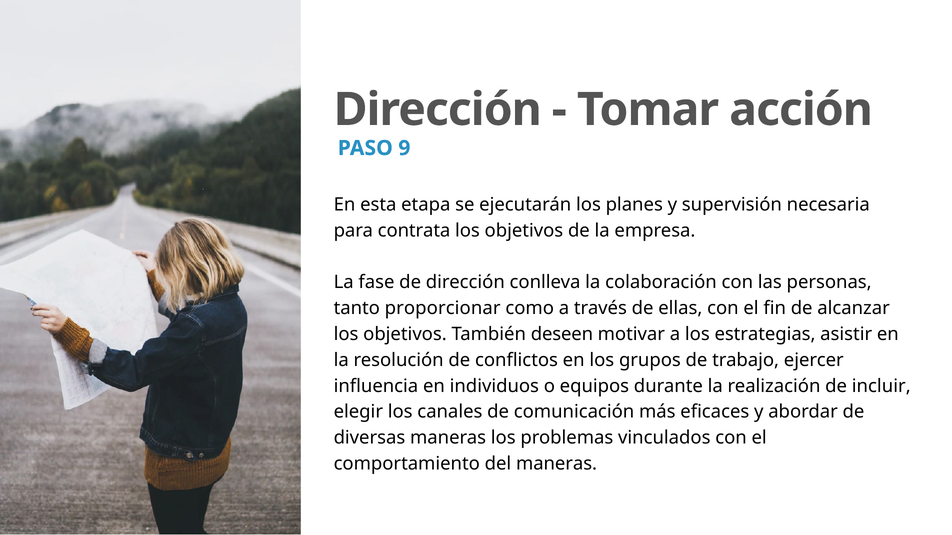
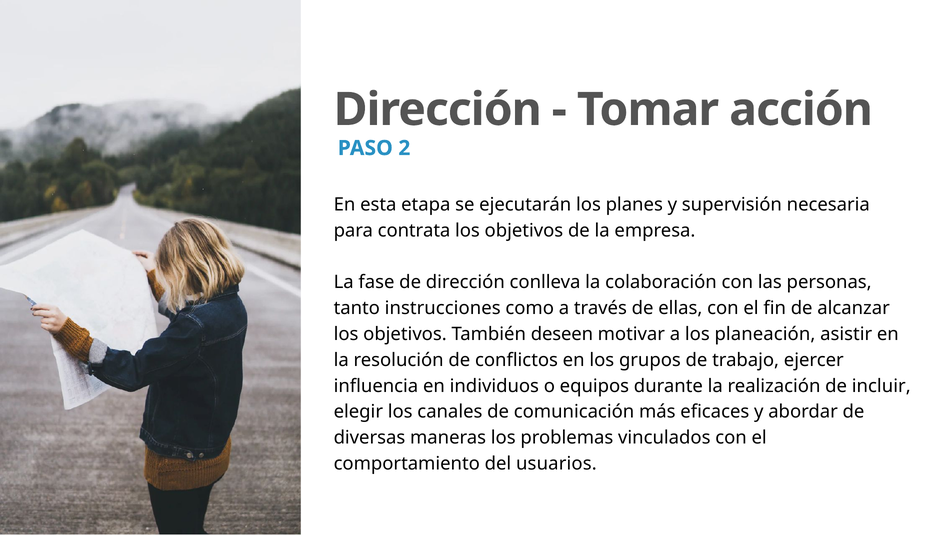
9: 9 -> 2 (404, 148)
proporcionar: proporcionar -> instrucciones (443, 309)
estrategias: estrategias -> planeación (765, 334)
del maneras: maneras -> usuarios (556, 464)
